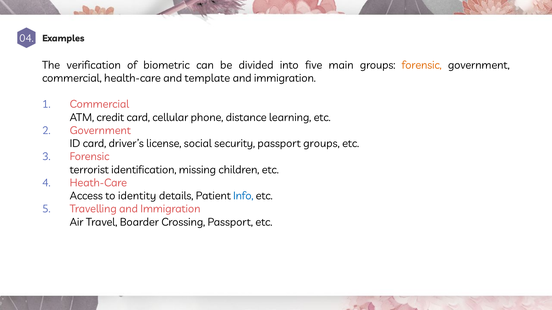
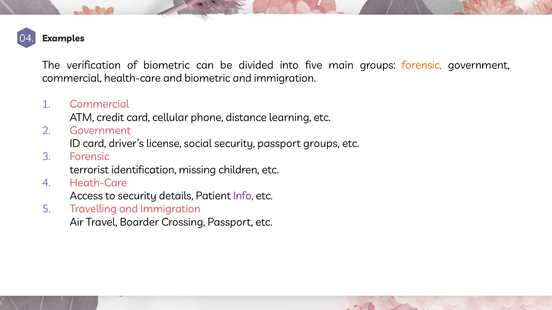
and template: template -> biometric (207, 78)
to identity: identity -> security (137, 196)
Info colour: blue -> purple (243, 196)
